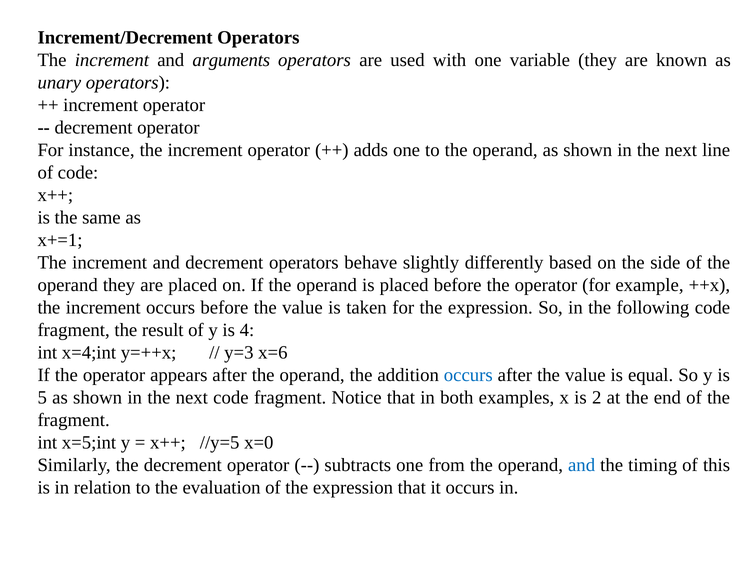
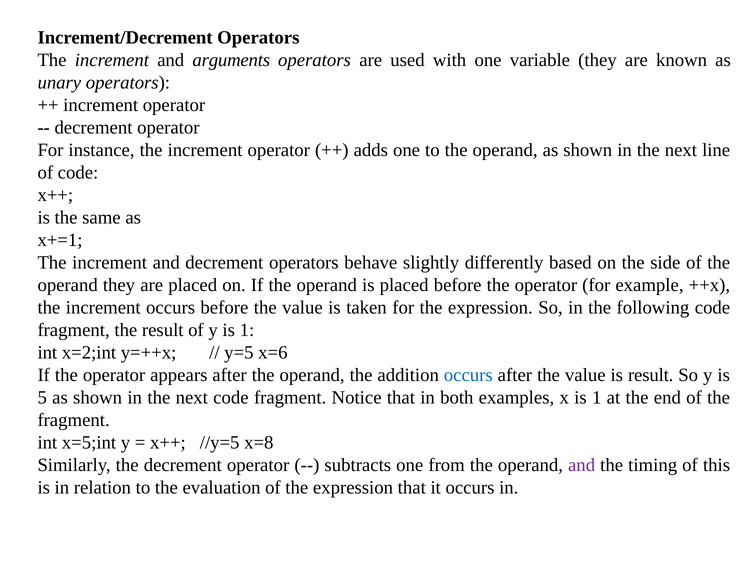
y is 4: 4 -> 1 (247, 330)
x=4;int: x=4;int -> x=2;int (89, 353)
y=3: y=3 -> y=5 (239, 353)
is equal: equal -> result (651, 375)
x is 2: 2 -> 1 (597, 398)
x=0: x=0 -> x=8 (259, 443)
and colour: blue -> purple (582, 465)
